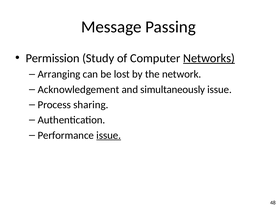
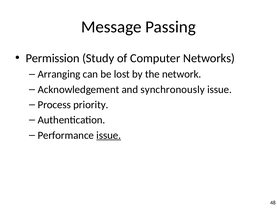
Networks underline: present -> none (209, 58)
simultaneously: simultaneously -> synchronously (173, 89)
sharing: sharing -> priority (91, 105)
